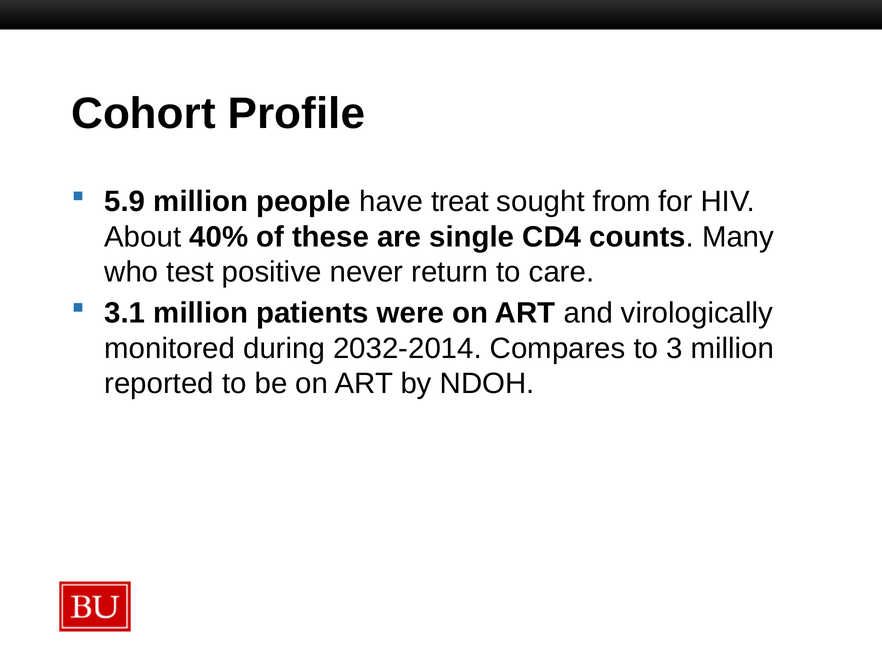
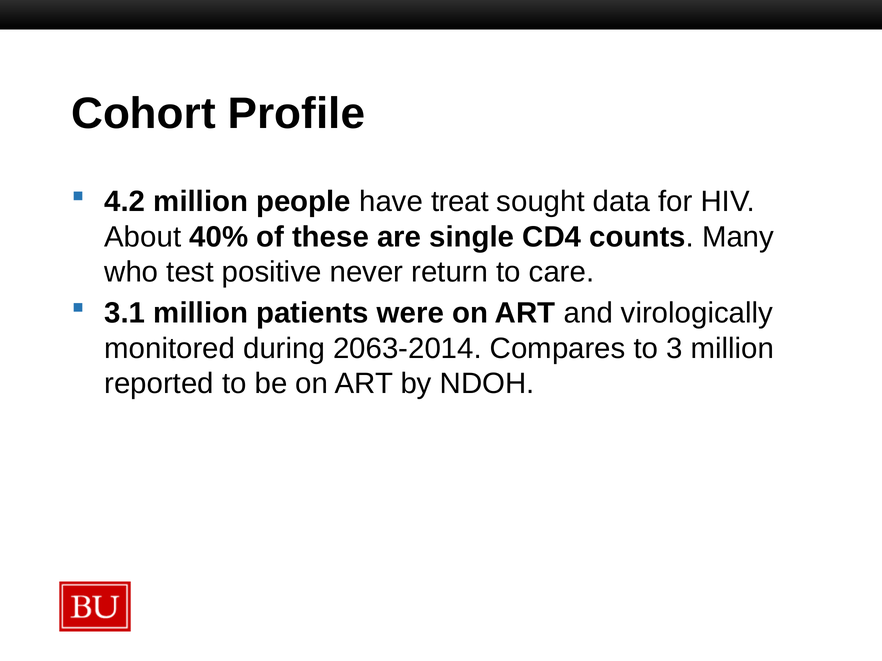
5.9: 5.9 -> 4.2 (125, 202)
from: from -> data (621, 202)
2032-2014: 2032-2014 -> 2063-2014 (407, 349)
